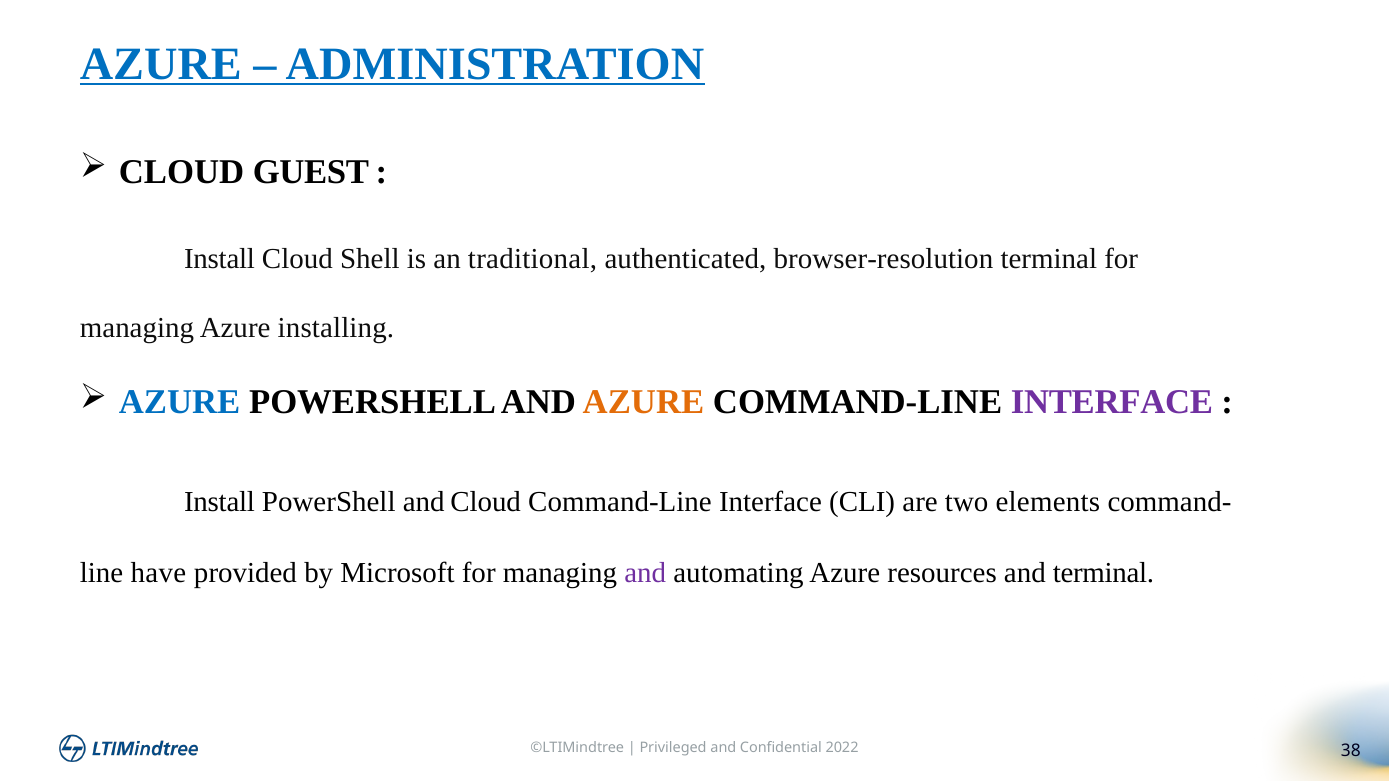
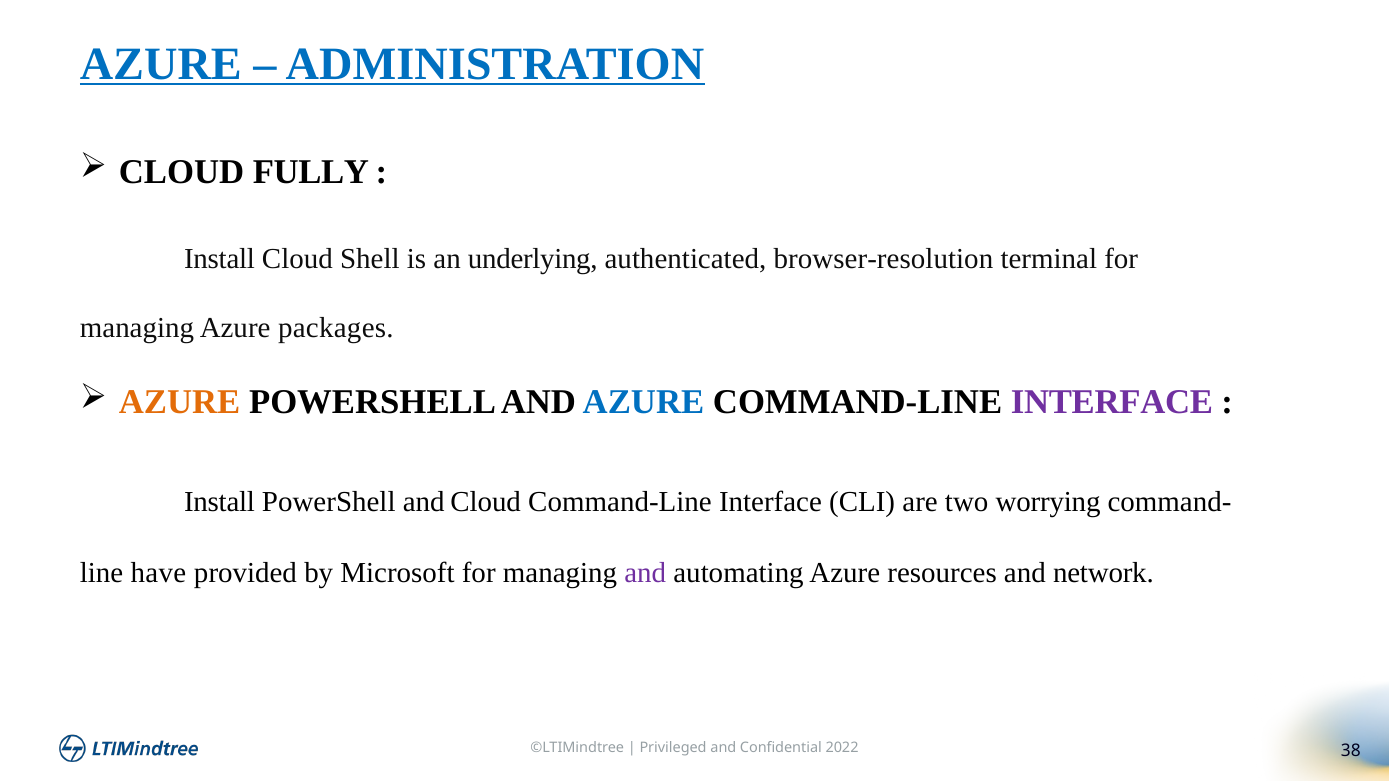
GUEST: GUEST -> FULLY (311, 172)
traditional: traditional -> underlying (533, 259)
installing: installing -> packages (336, 329)
AZURE colour: blue -> orange (180, 402)
AZURE colour: orange -> blue (643, 402)
elements: elements -> worrying (1048, 502)
and terminal: terminal -> network (1103, 573)
